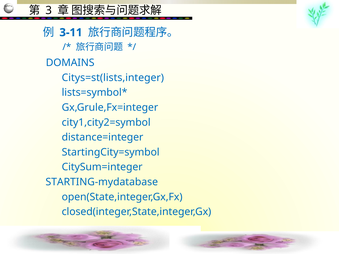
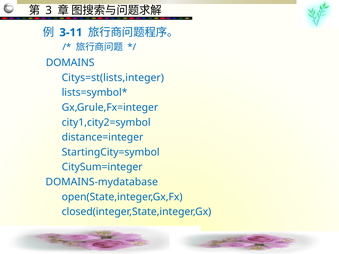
STARTING-mydatabase: STARTING-mydatabase -> DOMAINS-mydatabase (102, 182)
